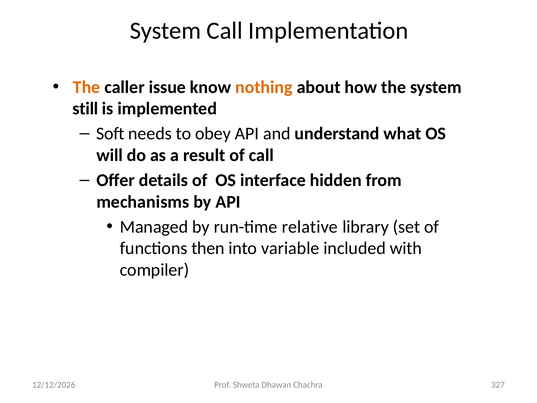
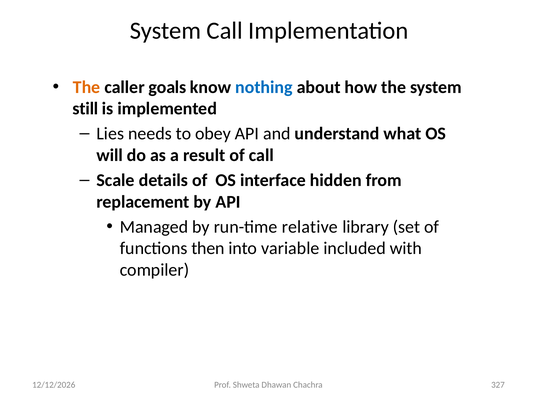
issue: issue -> goals (167, 87)
nothing colour: orange -> blue (264, 87)
Soft: Soft -> Lies (110, 134)
Offer: Offer -> Scale (116, 180)
mechanisms: mechanisms -> replacement (143, 202)
